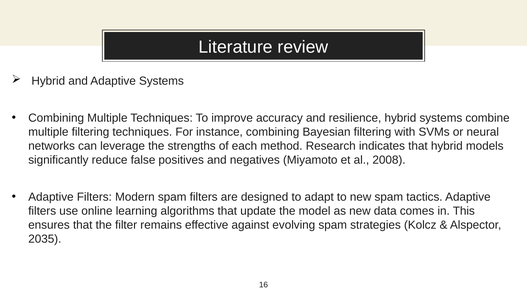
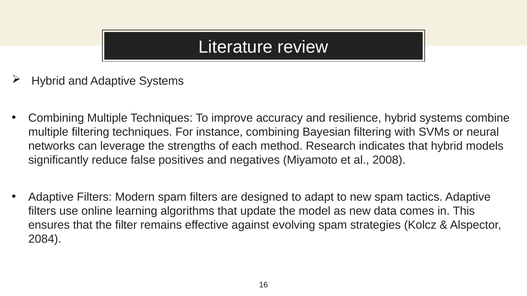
2035: 2035 -> 2084 (45, 239)
